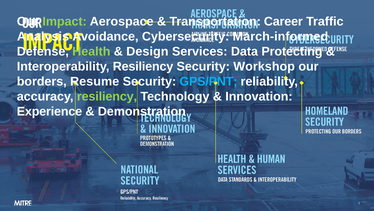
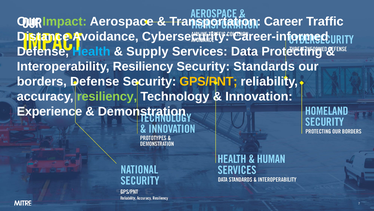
Analysis: Analysis -> Distance (43, 36)
March-informed: March-informed -> Career-informed (281, 36)
Health colour: light green -> light blue (91, 51)
Design: Design -> Supply (147, 51)
Workshop: Workshop -> Standards (264, 66)
borders Resume: Resume -> Defense (95, 81)
GPS/PNT colour: light blue -> yellow (208, 81)
